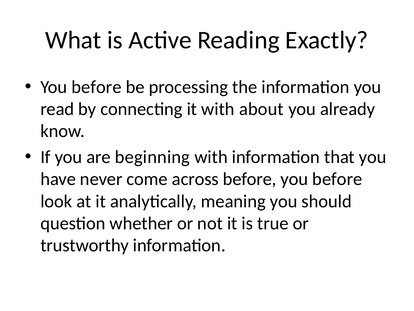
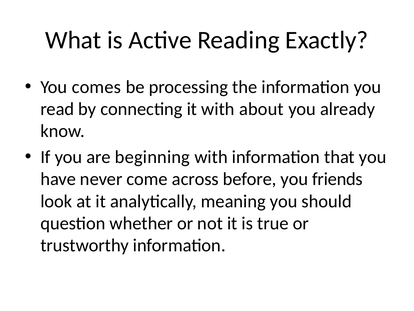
before: before -> comes (96, 87)
before you before: before -> friends (337, 179)
